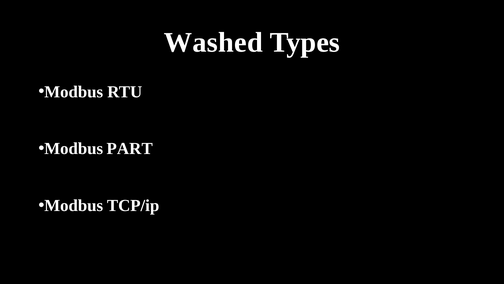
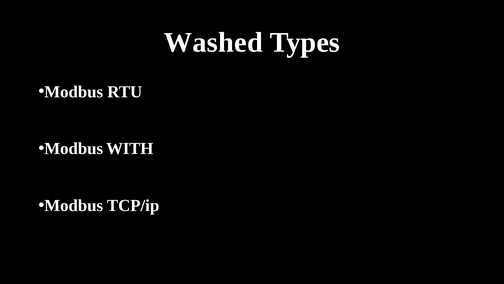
PART: PART -> WITH (130, 149)
